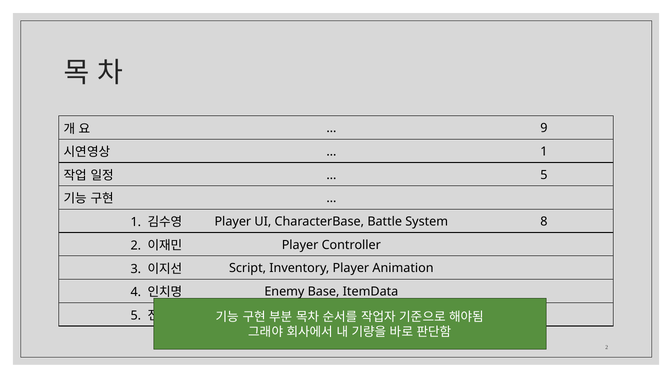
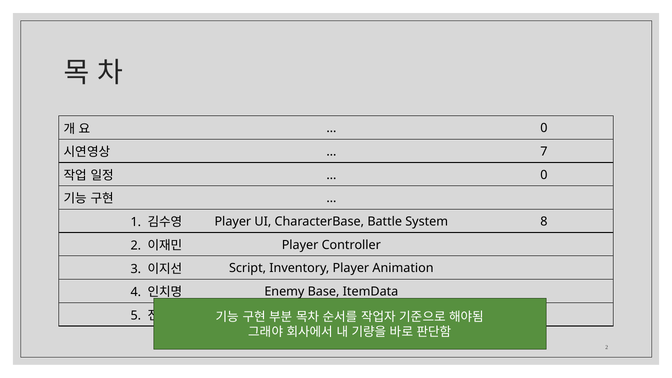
9: 9 -> 0 (544, 128)
1: 1 -> 7 (544, 152)
5: 5 -> 0 (544, 175)
